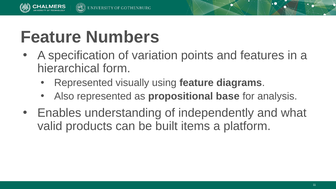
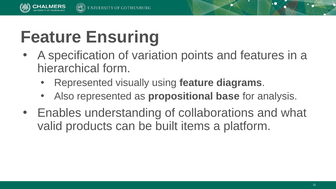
Numbers: Numbers -> Ensuring (123, 37)
independently: independently -> collaborations (216, 113)
